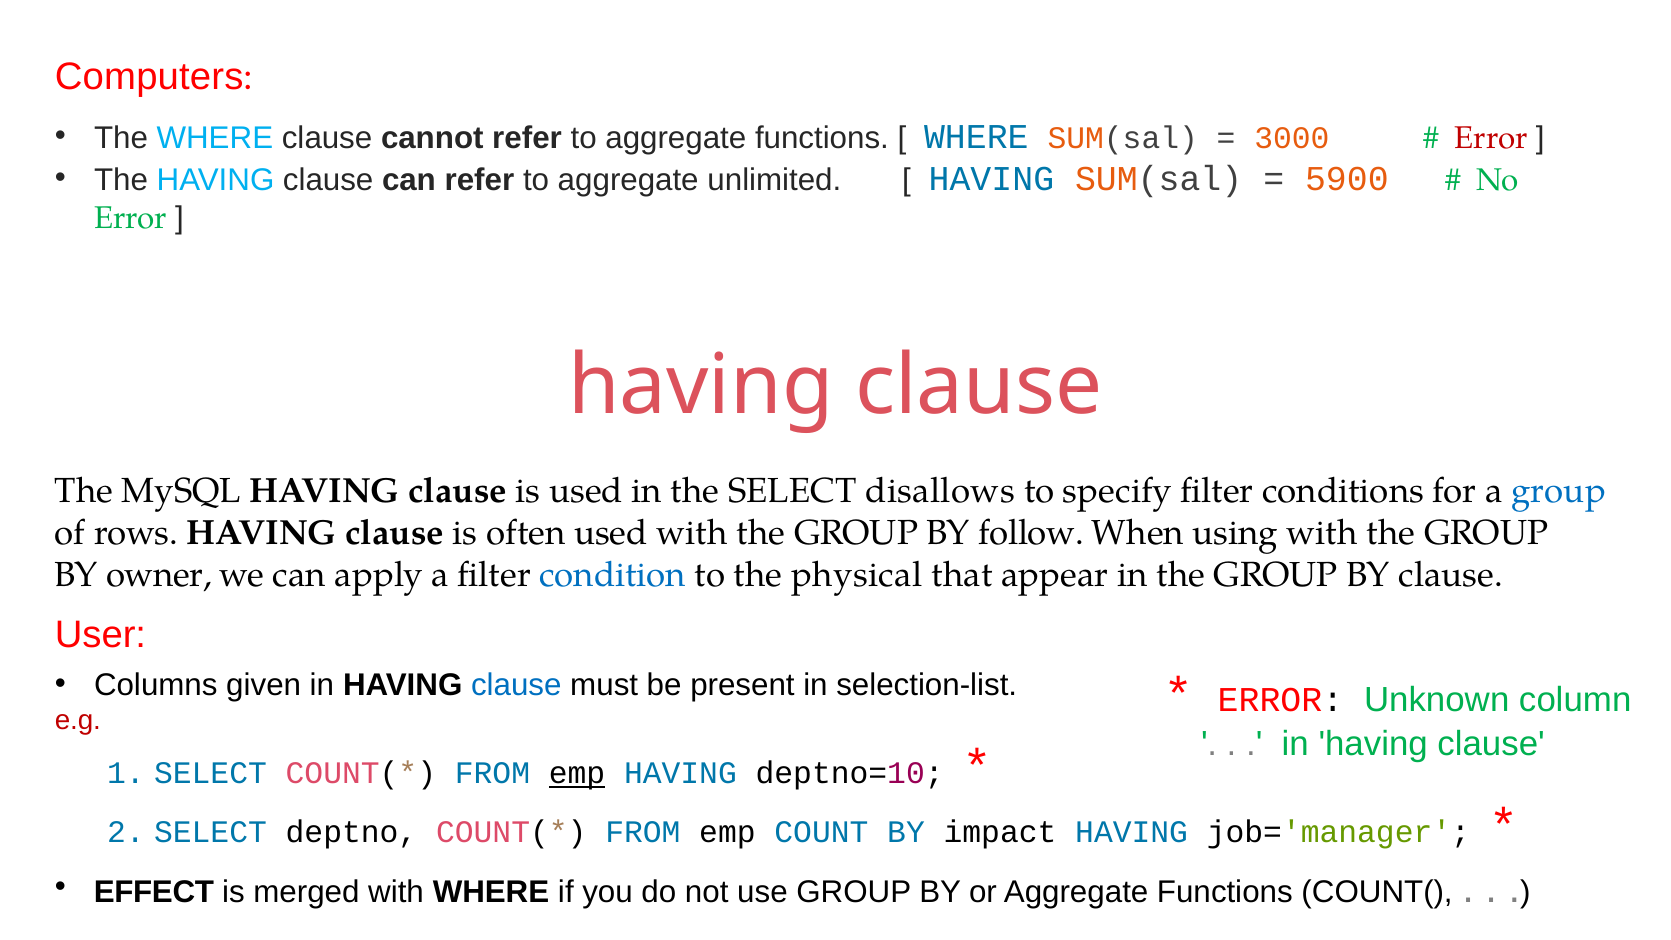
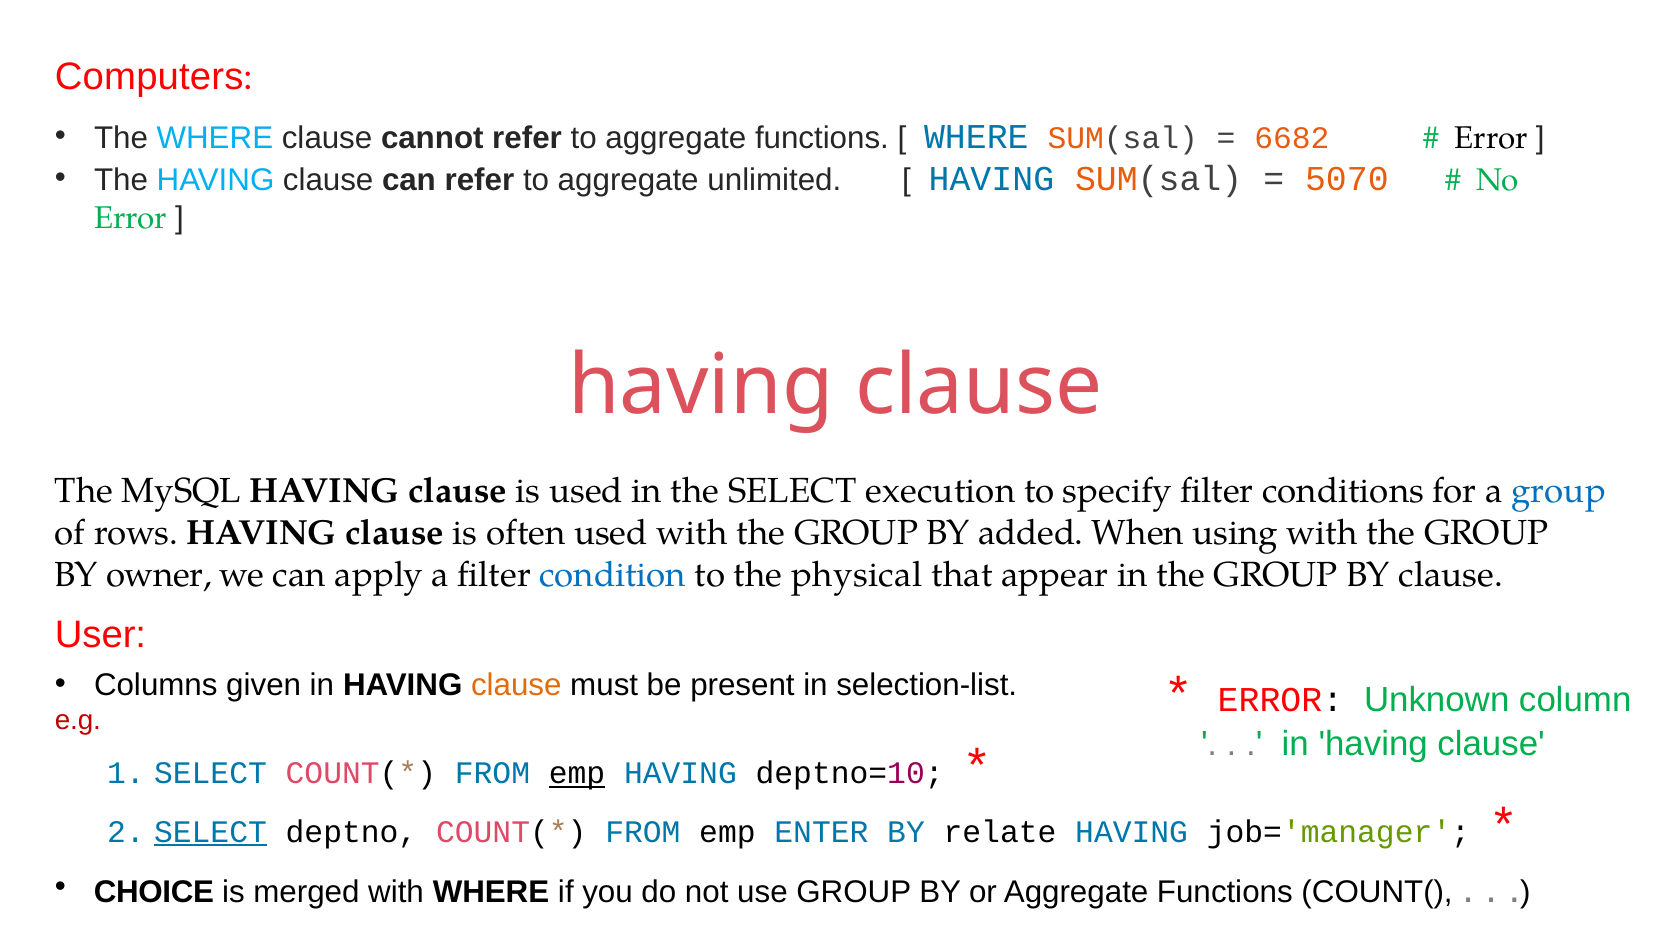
3000: 3000 -> 6682 (1292, 138)
Error colour: red -> black (1491, 138)
5900: 5900 -> 5070 (1347, 179)
disallows: disallows -> execution (940, 491)
follow: follow -> added (1031, 533)
clause colour: blue -> orange (516, 685)
SELECT underline: none -> present (210, 832)
COUNT: COUNT -> ENTER (821, 832)
impact: impact -> relate (1000, 832)
EFFECT: EFFECT -> CHOICE (154, 892)
